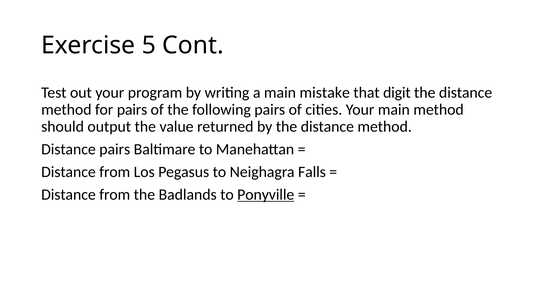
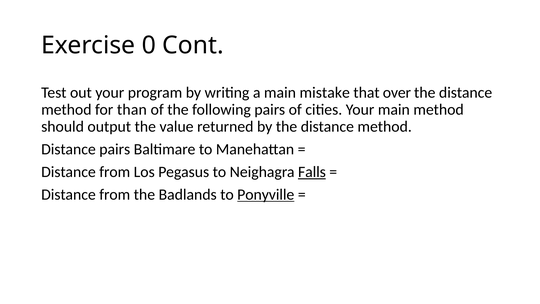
5: 5 -> 0 (149, 45)
digit: digit -> over (397, 93)
for pairs: pairs -> than (132, 110)
Falls underline: none -> present (312, 172)
